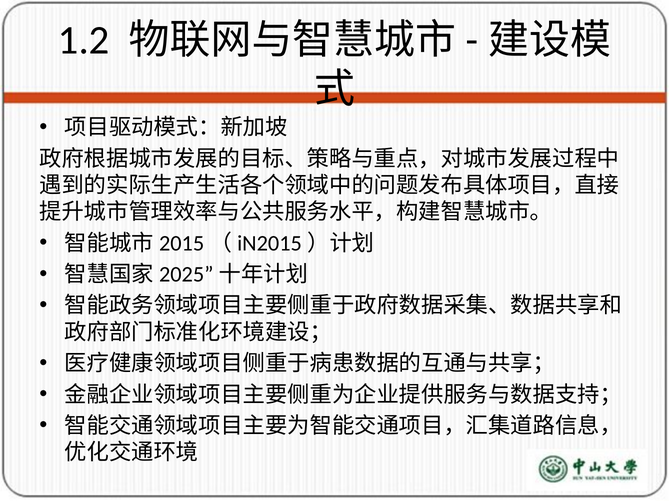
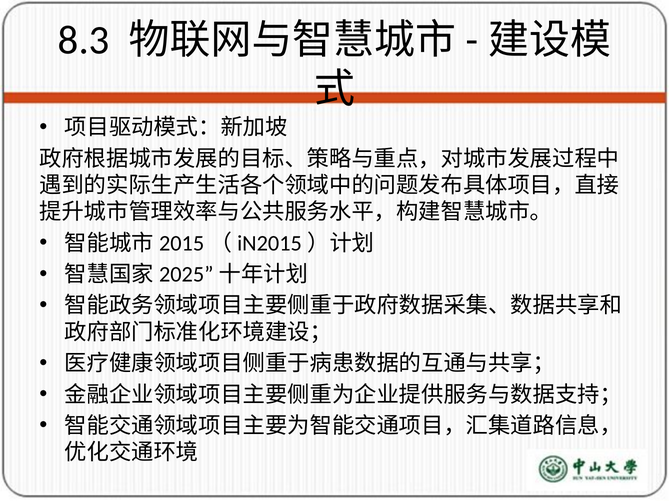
1.2: 1.2 -> 8.3 (84, 40)
